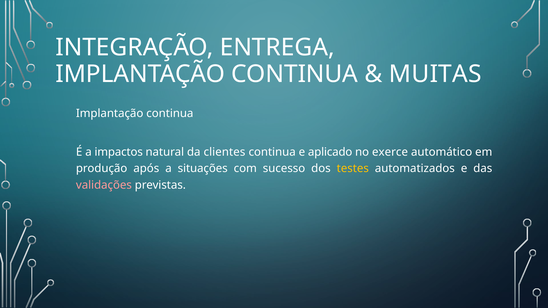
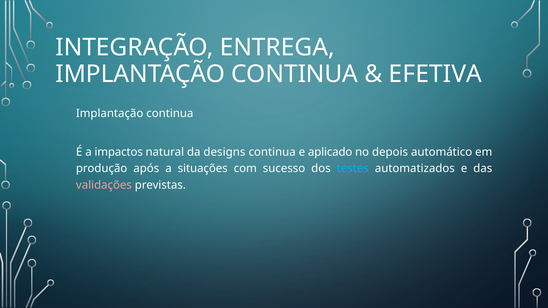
MUITAS: MUITAS -> EFETIVA (435, 74)
clientes: clientes -> designs (224, 152)
exerce: exerce -> depois (390, 152)
testes colour: yellow -> light blue (353, 169)
